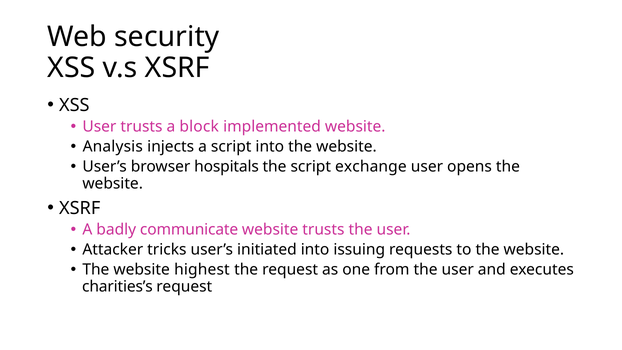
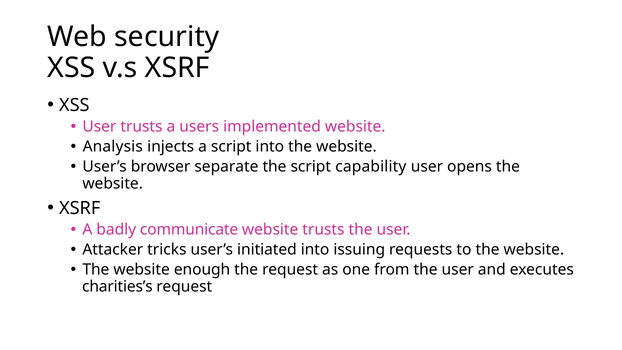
block: block -> users (199, 127)
hospitals: hospitals -> separate (226, 167)
exchange: exchange -> capability (371, 167)
highest: highest -> enough (202, 270)
